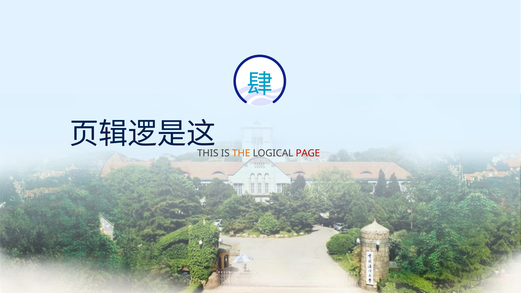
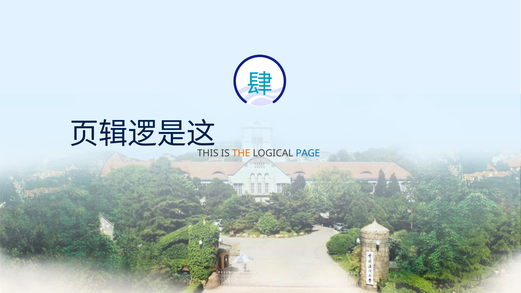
PAGE colour: red -> blue (308, 153)
